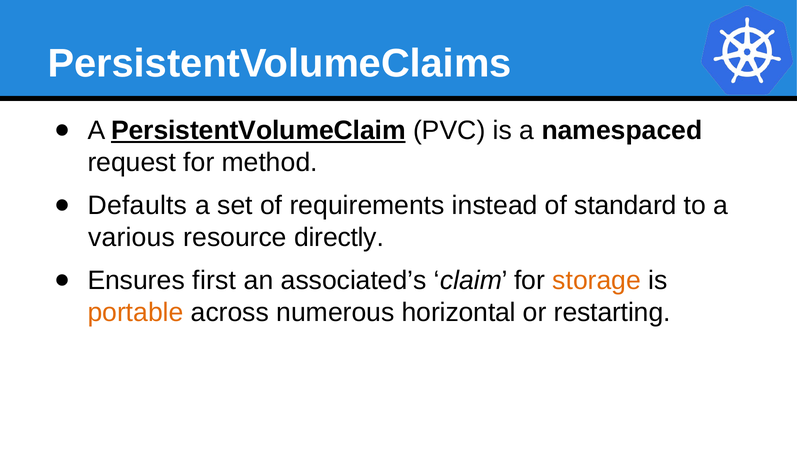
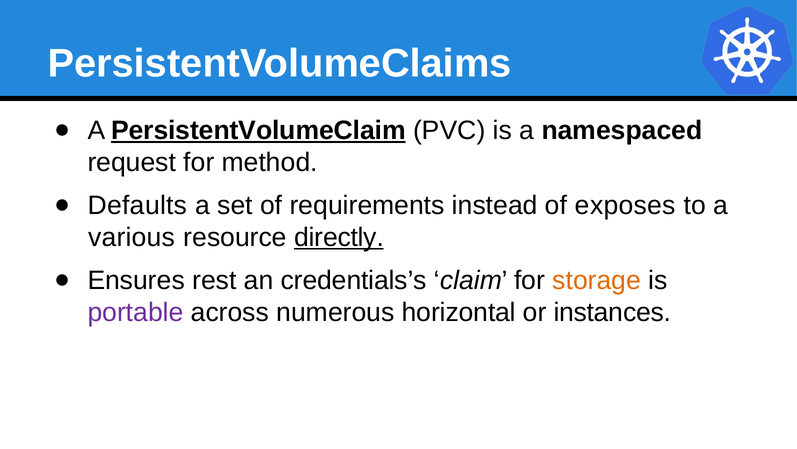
standard: standard -> exposes (625, 205)
directly underline: none -> present (339, 237)
first: first -> rest (214, 280)
associated’s: associated’s -> credentials’s (354, 280)
portable colour: orange -> purple (135, 312)
restarting: restarting -> instances (612, 312)
